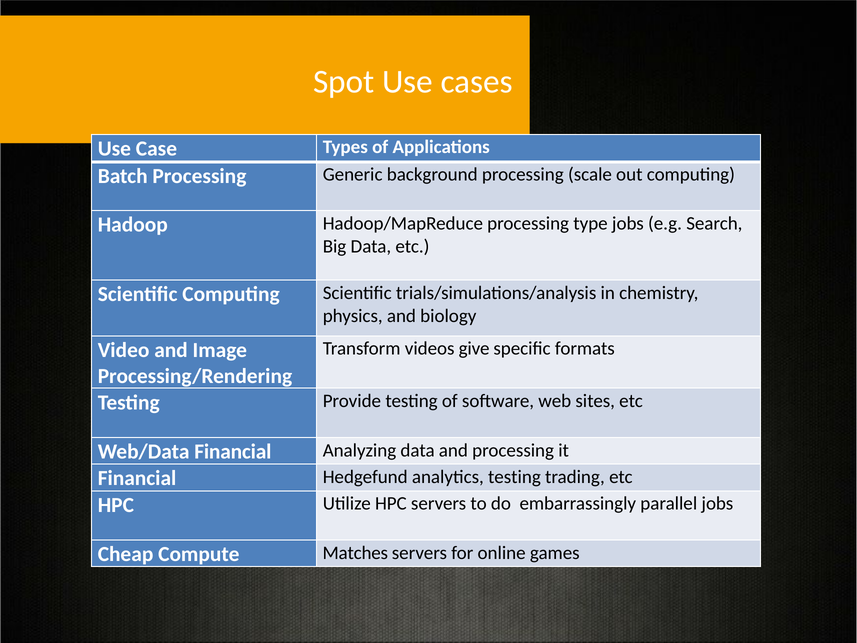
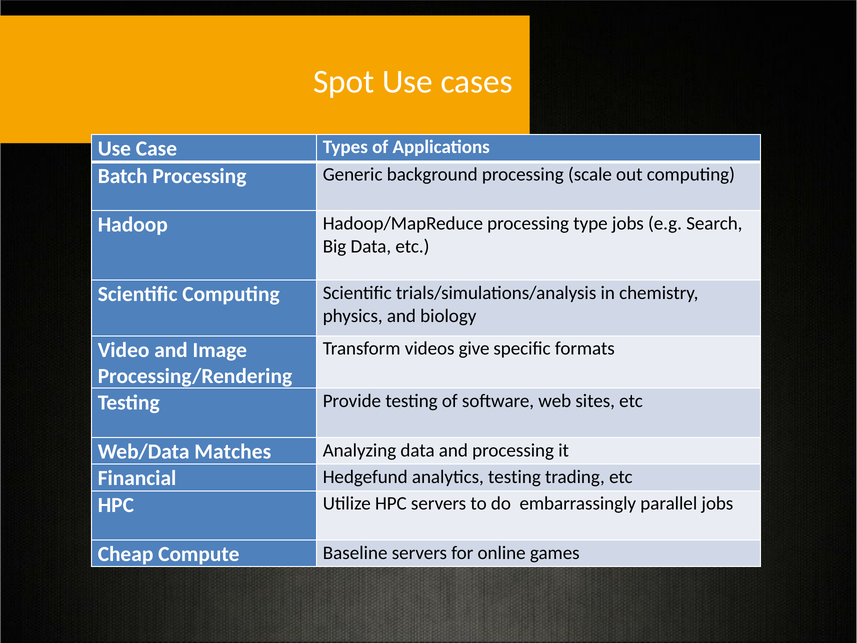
Web/Data Financial: Financial -> Matches (233, 452)
Matches: Matches -> Baseline (355, 553)
